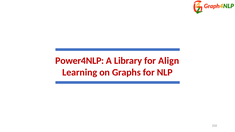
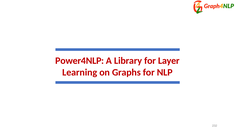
Align: Align -> Layer (169, 61)
